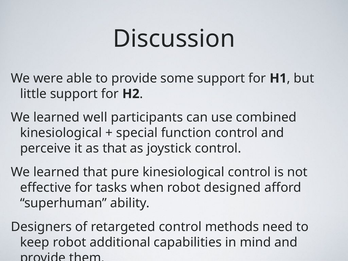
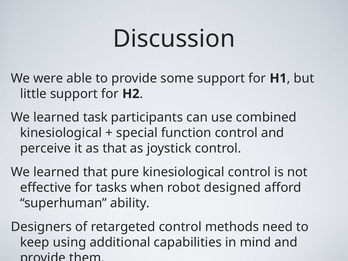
well: well -> task (95, 117)
keep robot: robot -> using (70, 242)
